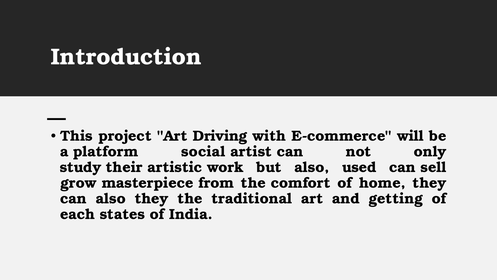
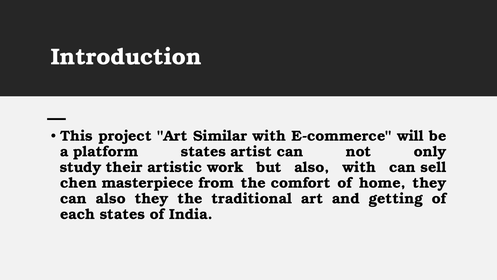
Driving: Driving -> Similar (220, 136)
platform social: social -> states (203, 152)
also used: used -> with (359, 167)
grow: grow -> chen (79, 183)
